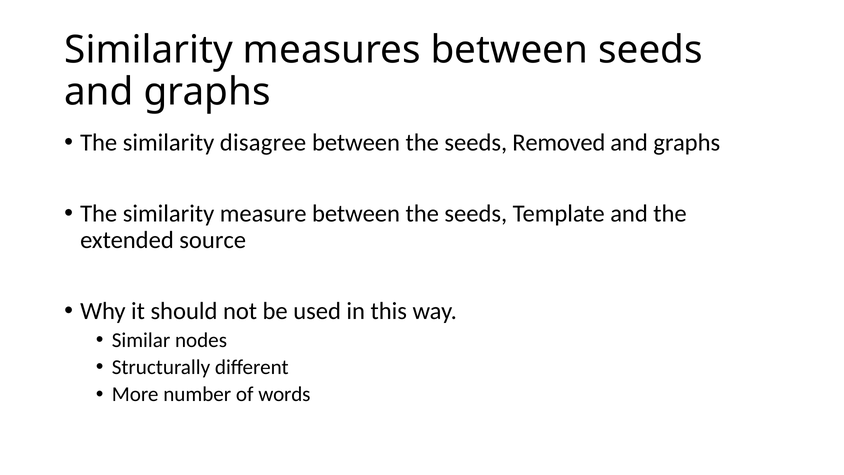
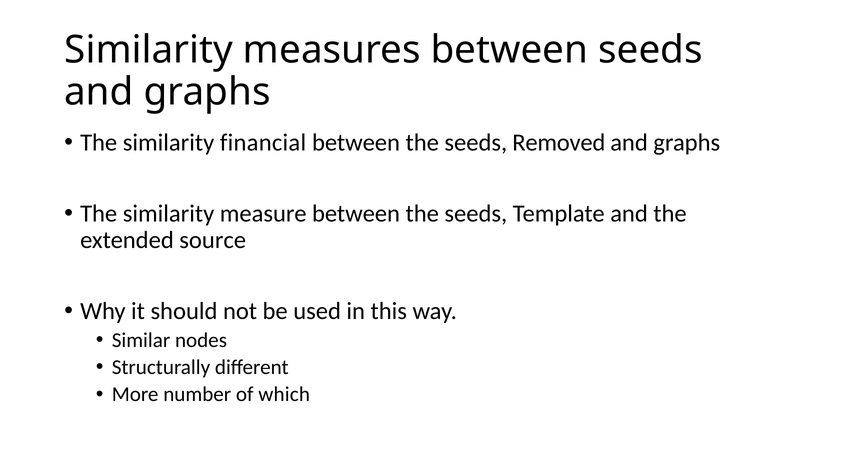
disagree: disagree -> financial (263, 143)
words: words -> which (284, 394)
